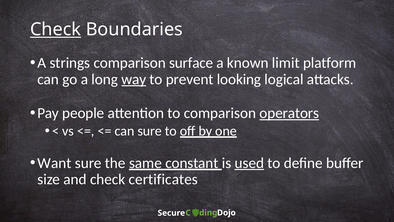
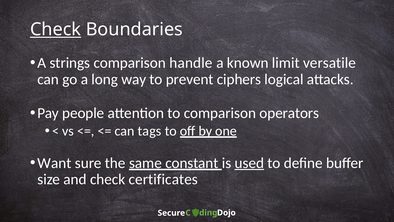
surface: surface -> handle (191, 63)
platform: platform -> versatile (330, 63)
way underline: present -> none (134, 79)
looking: looking -> ciphers (239, 79)
operators underline: present -> none (289, 113)
can sure: sure -> tags (150, 131)
